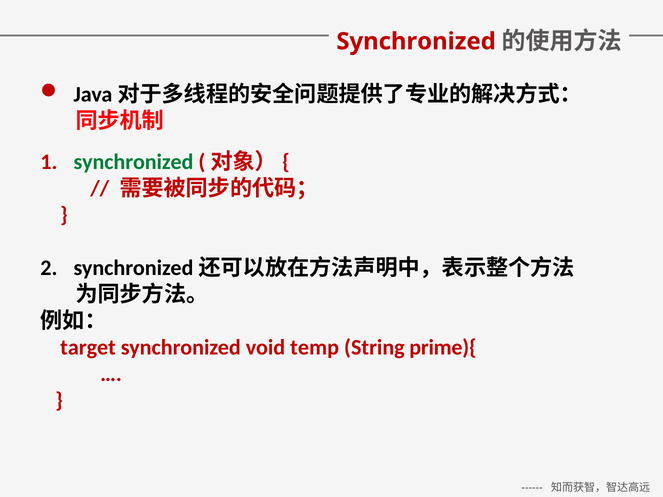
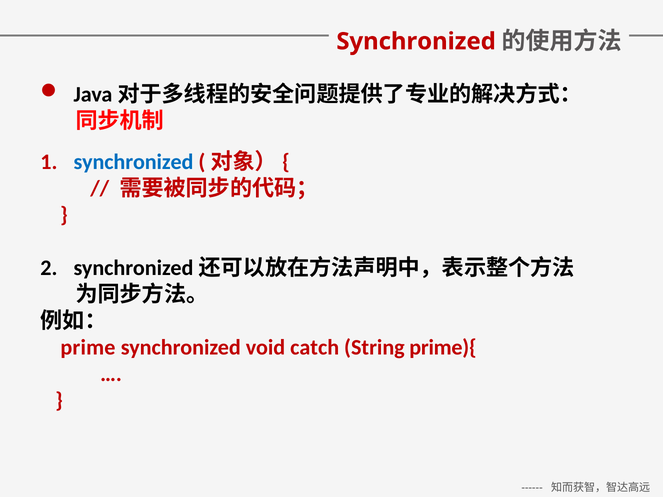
synchronized colour: green -> blue (133, 162)
target: target -> prime (88, 348)
temp: temp -> catch (315, 348)
